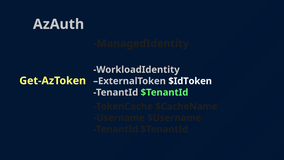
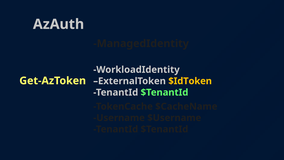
$IdToken colour: white -> yellow (190, 81)
